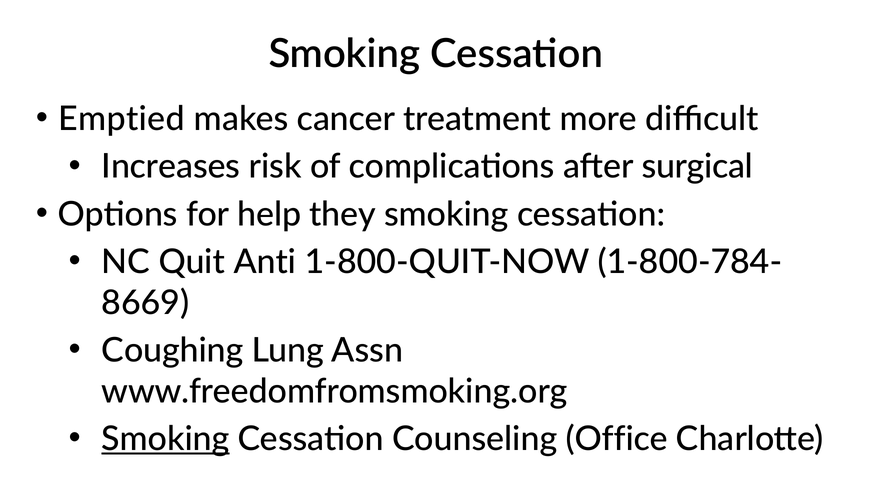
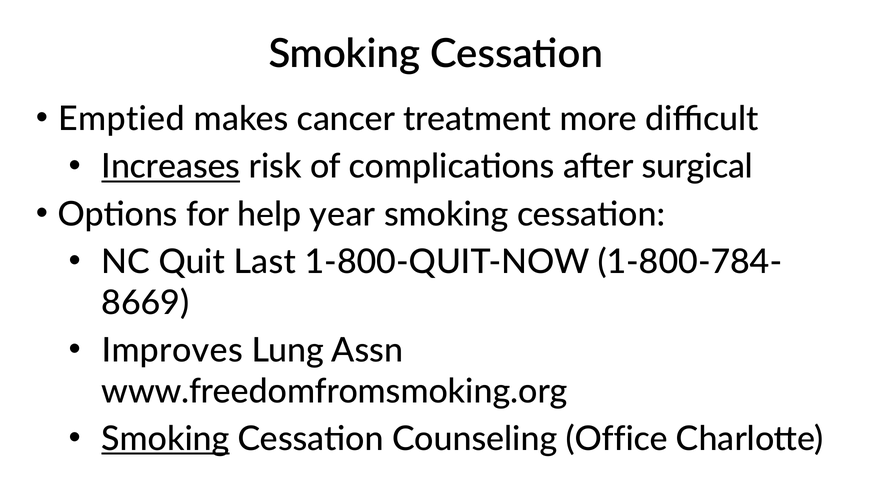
Increases underline: none -> present (171, 167)
they: they -> year (342, 214)
Anti: Anti -> Last (265, 262)
Coughing: Coughing -> Improves (172, 350)
